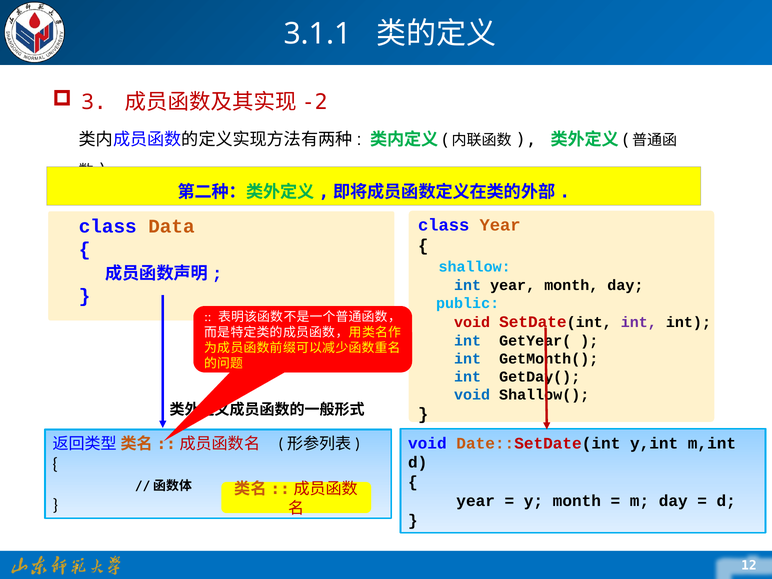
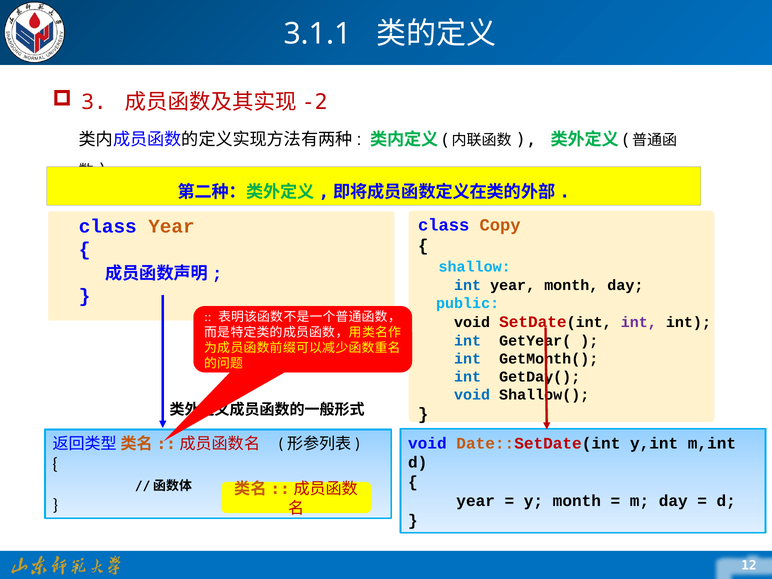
class Year: Year -> Copy (500, 225)
class Data: Data -> Year (171, 226)
void colour: red -> black (472, 322)
